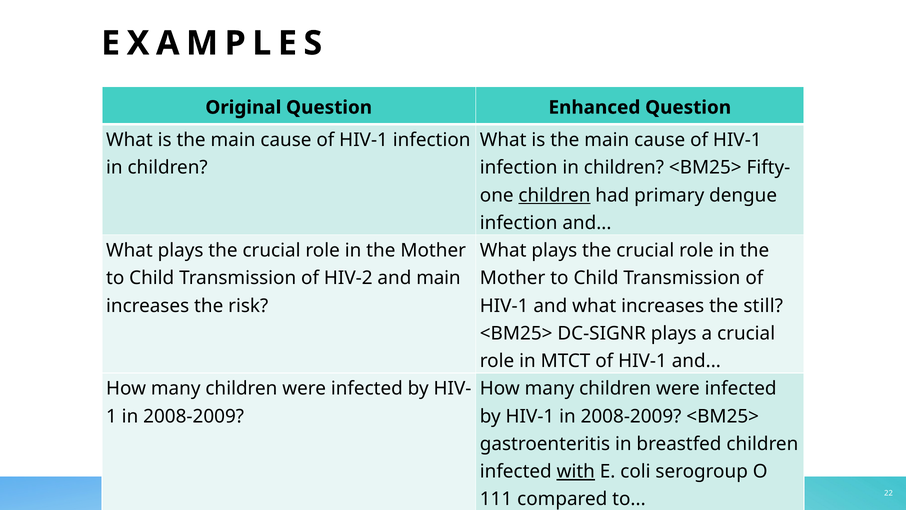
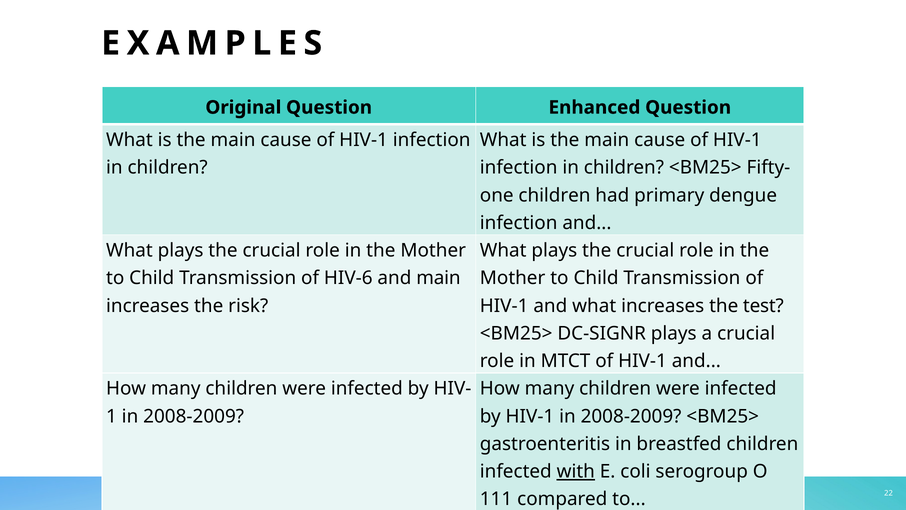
children underline: present -> none (554, 195)
HIV-2: HIV-2 -> HIV-6 (348, 278)
still: still -> test (763, 306)
